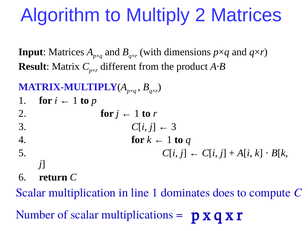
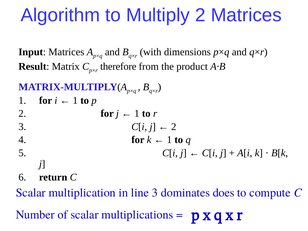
different: different -> therefore (118, 67)
3: 3 -> 2 (174, 127)
line 1: 1 -> 3 (155, 193)
